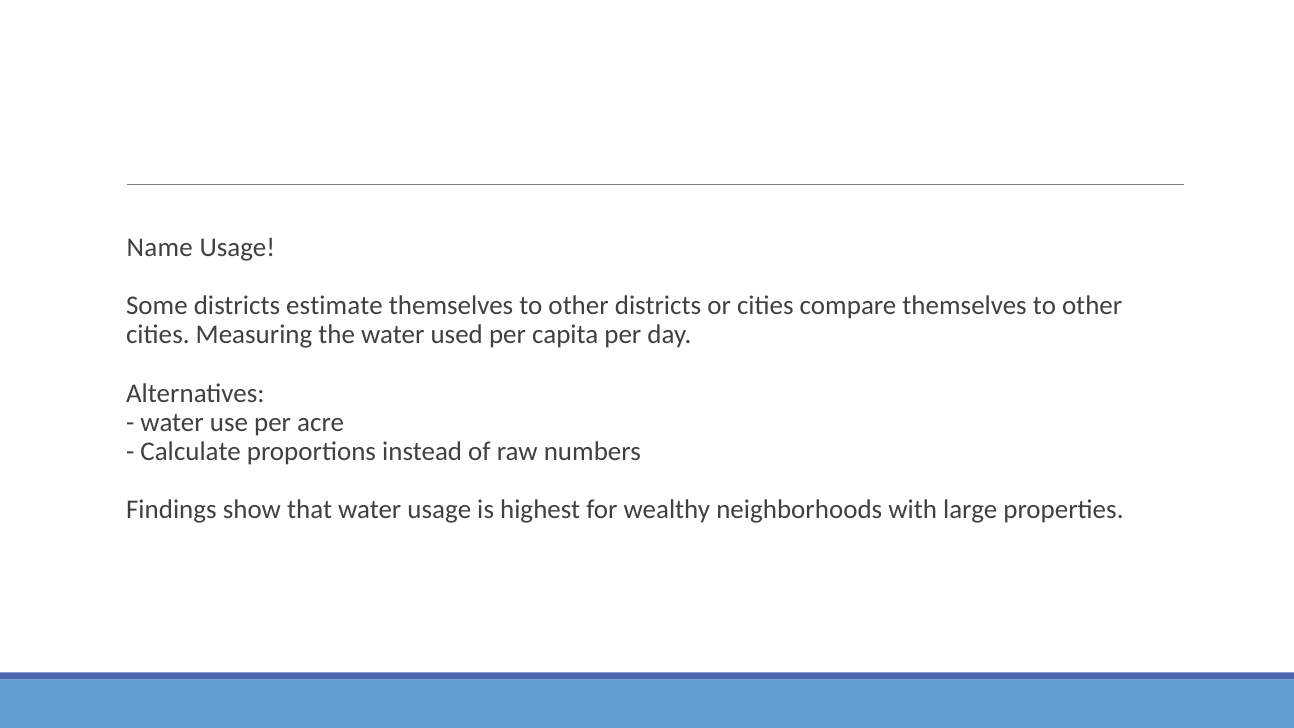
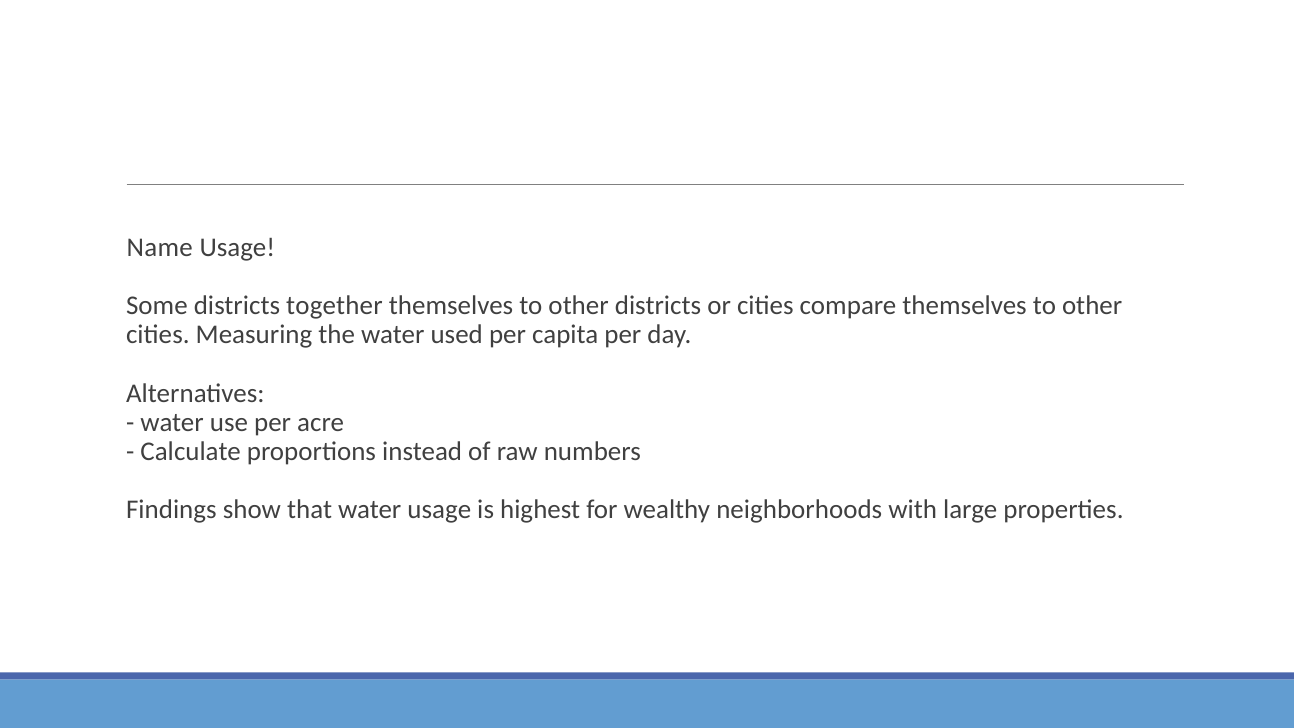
estimate: estimate -> together (334, 306)
